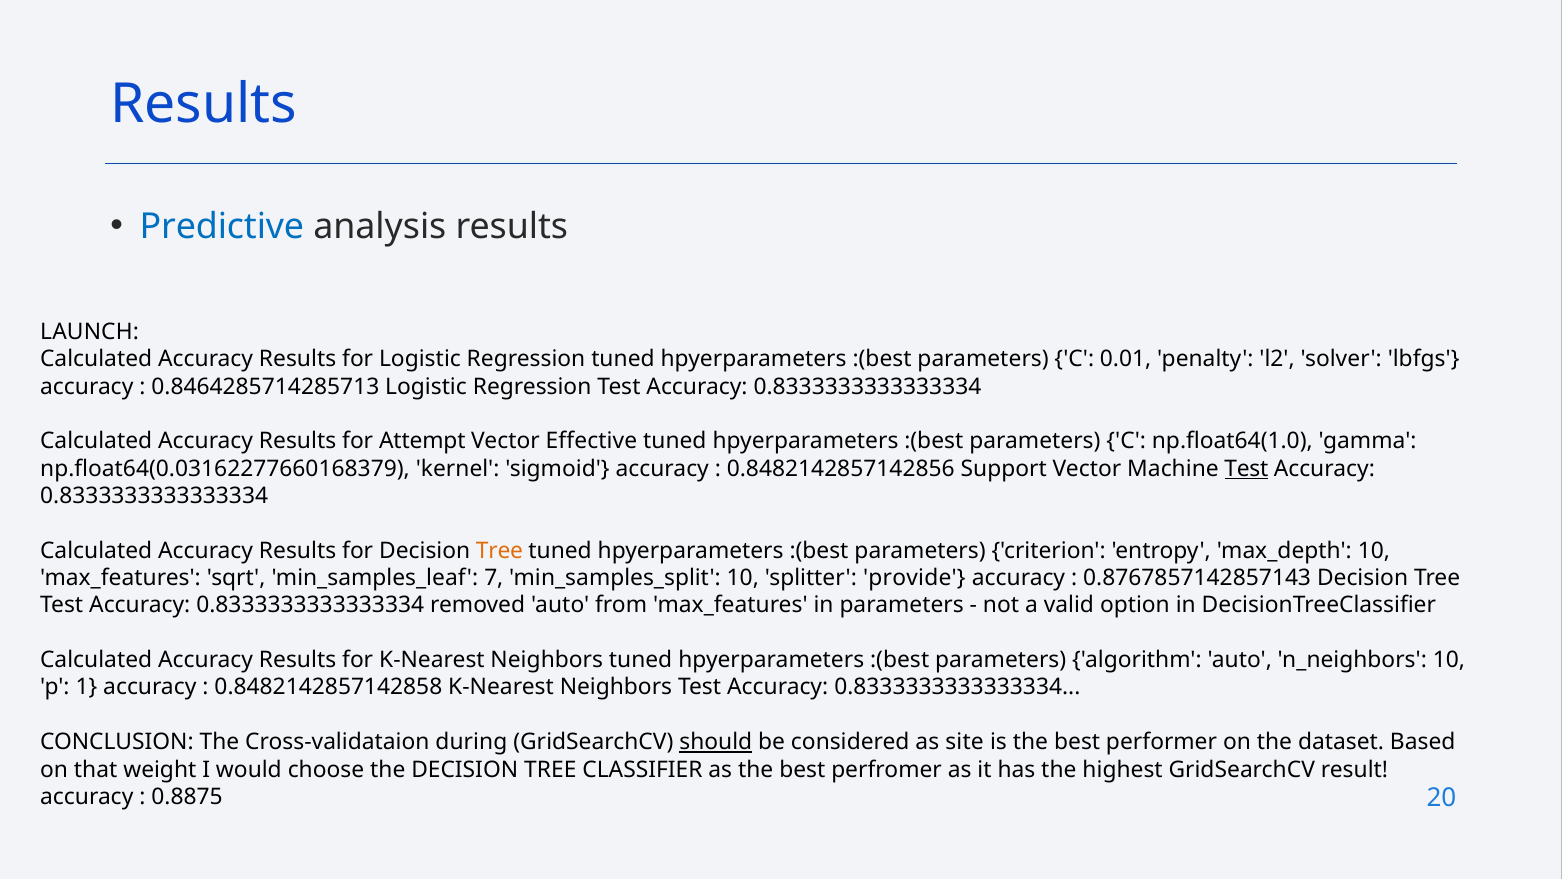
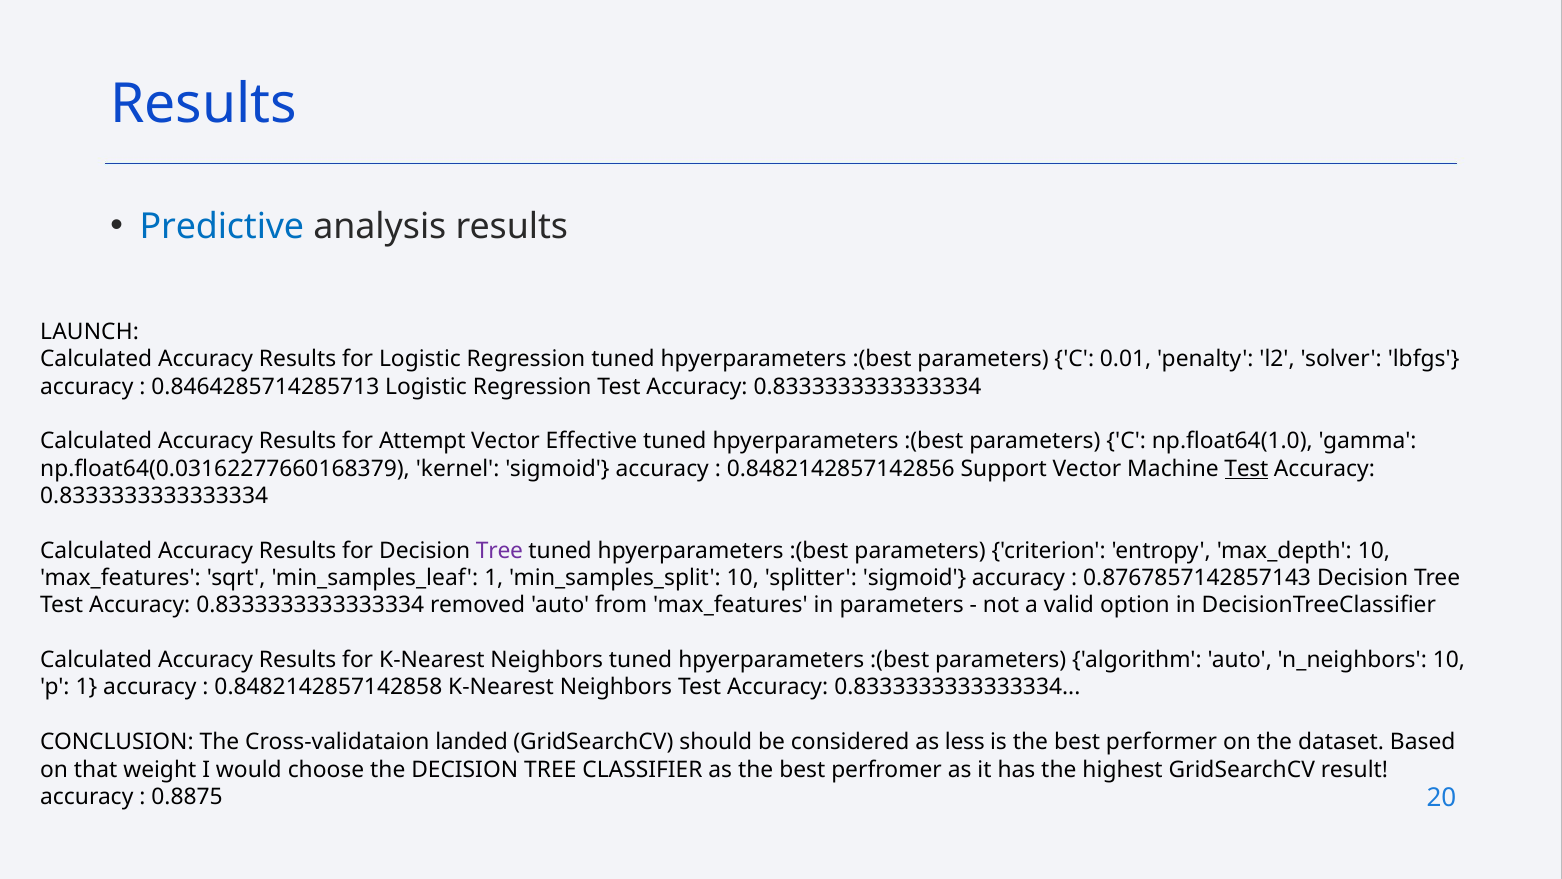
Tree colour: orange -> purple (499, 550)
min_samples_leaf 7: 7 -> 1 (494, 578)
splitter provide: provide -> sigmoid (915, 578)
during: during -> landed (472, 742)
should underline: present -> none (716, 742)
site: site -> less (965, 742)
